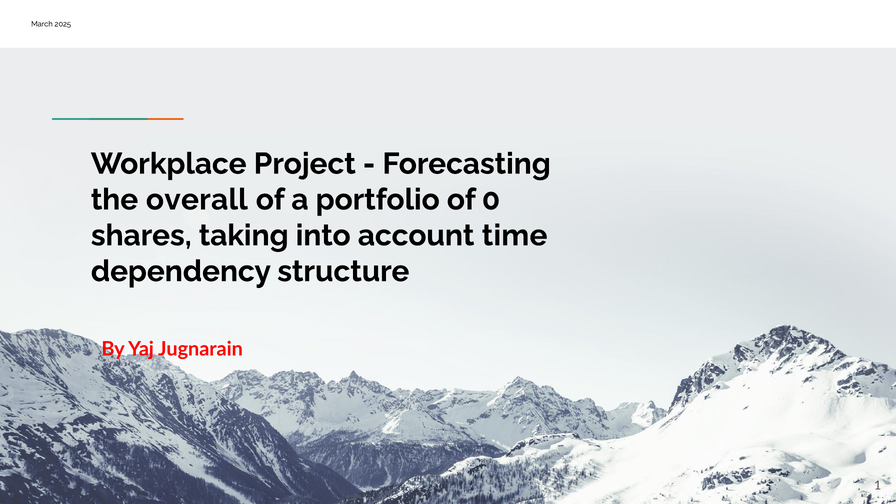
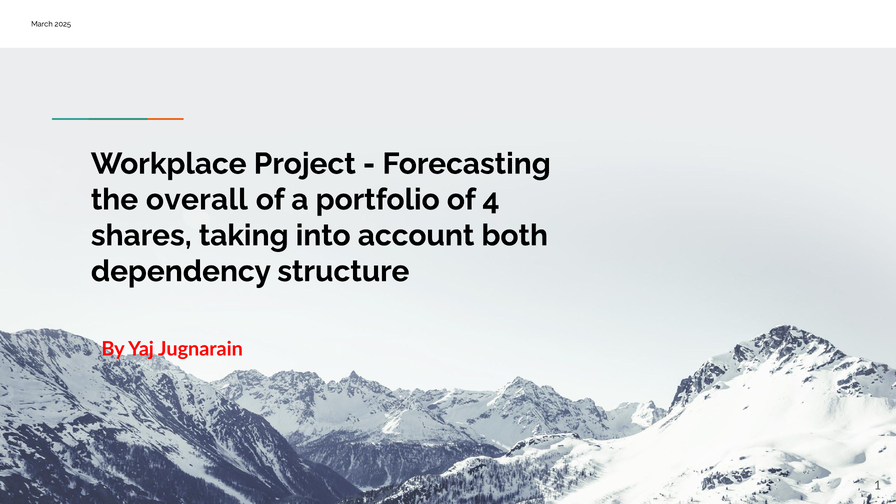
0: 0 -> 4 (491, 200)
time: time -> both (515, 235)
